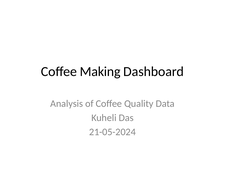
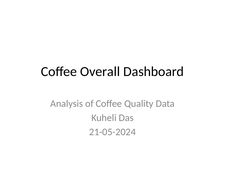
Making: Making -> Overall (100, 71)
